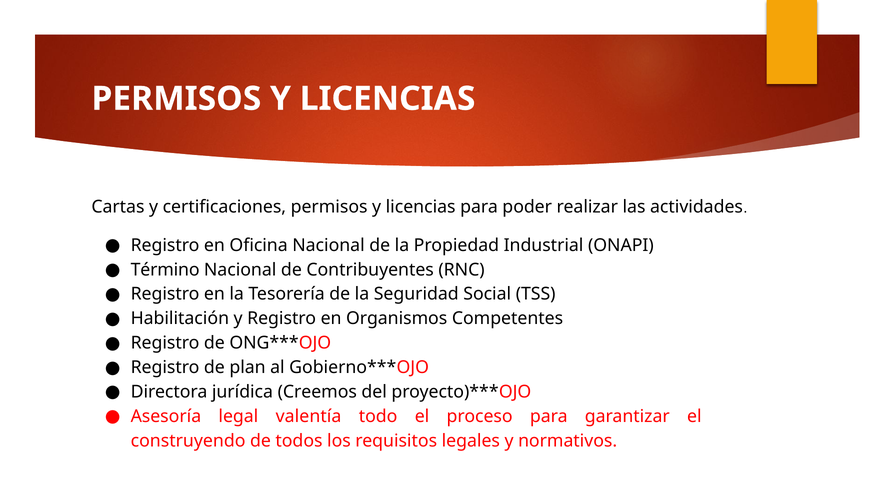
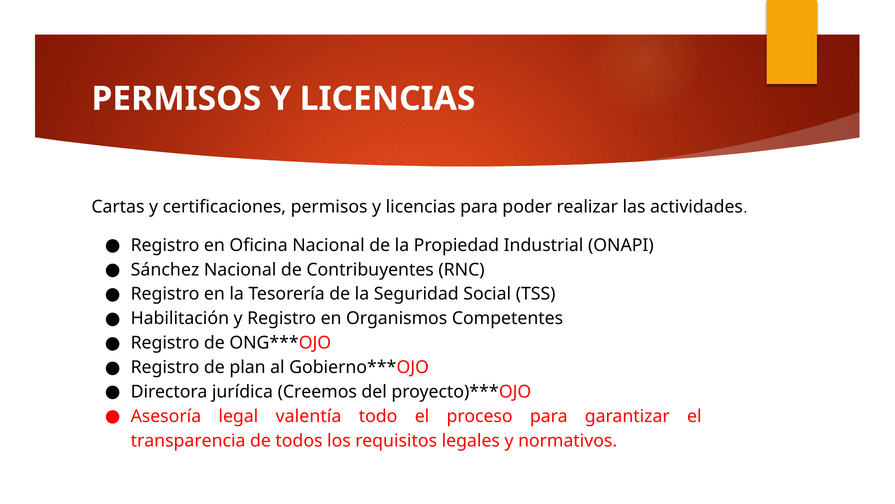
Término: Término -> Sánchez (165, 269)
construyendo: construyendo -> transparencia (188, 440)
